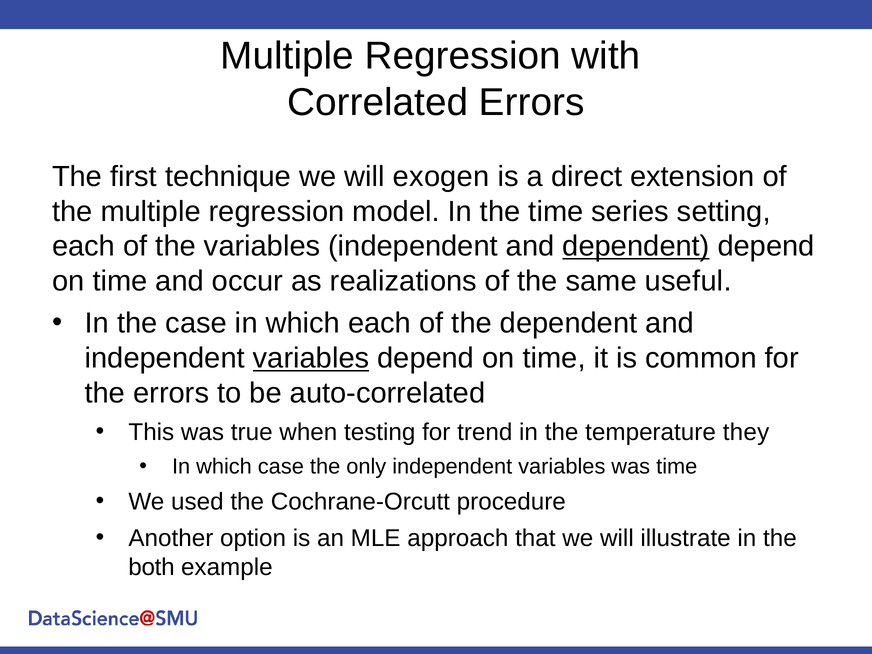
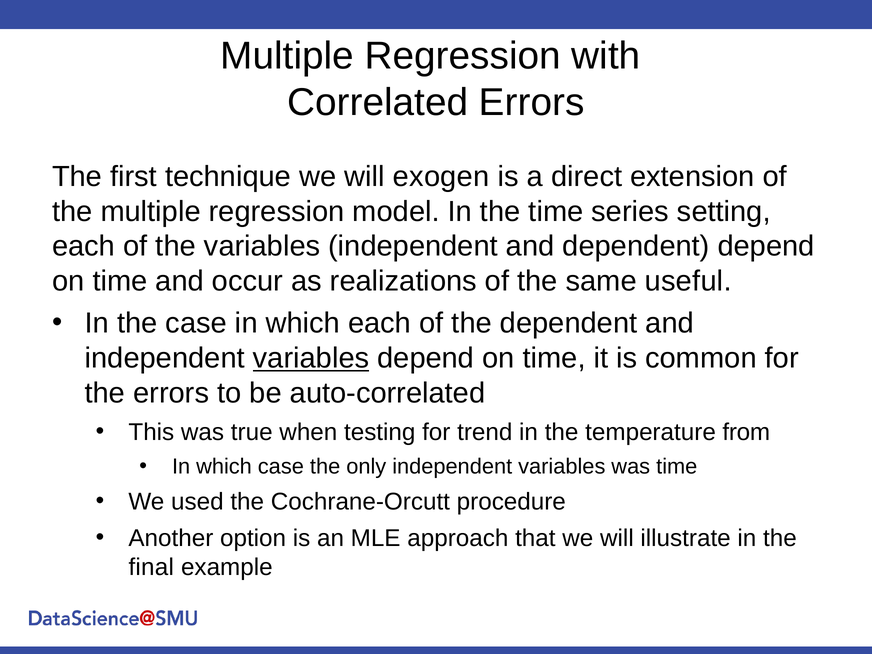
dependent underline: present -> none (636, 246)
they: they -> from (746, 432)
both: both -> final (151, 567)
